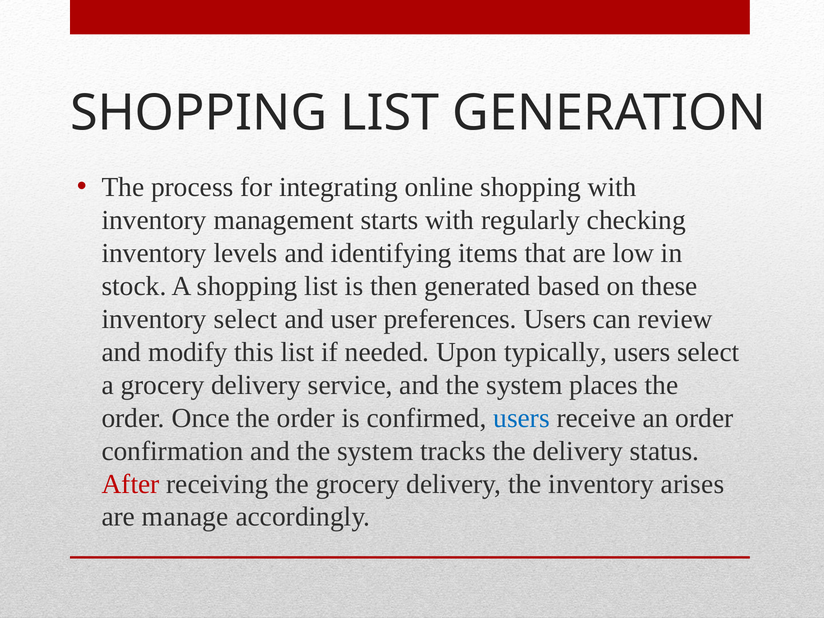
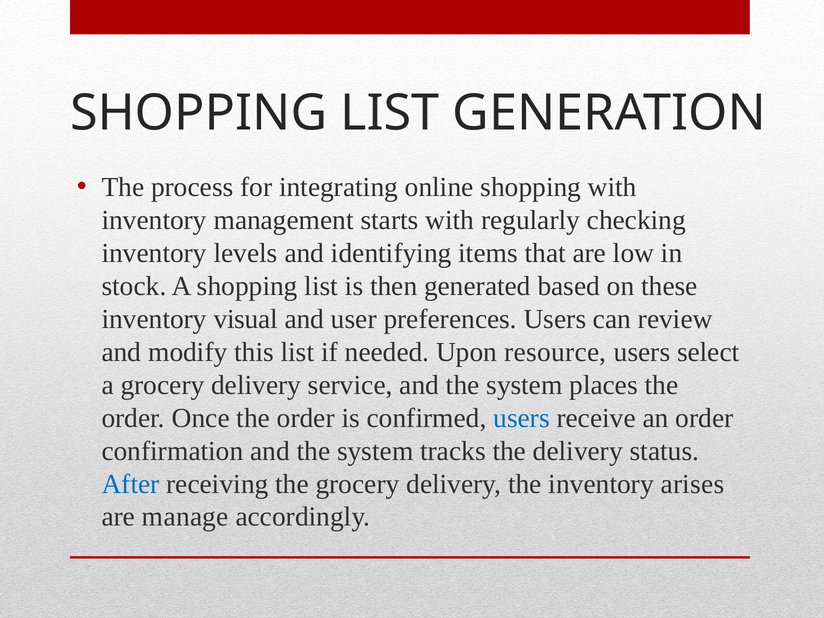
inventory select: select -> visual (246, 319)
typically: typically -> resource (555, 352)
After colour: red -> blue (131, 484)
